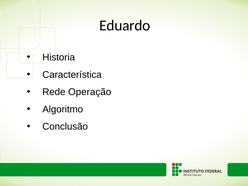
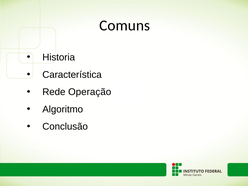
Eduardo: Eduardo -> Comuns (125, 26)
